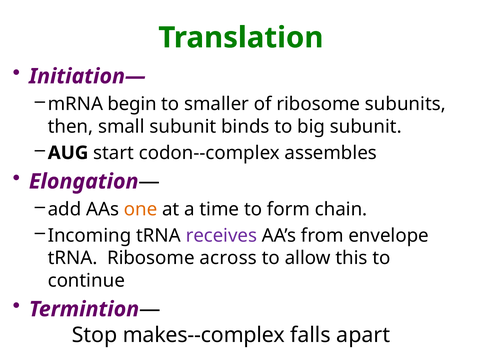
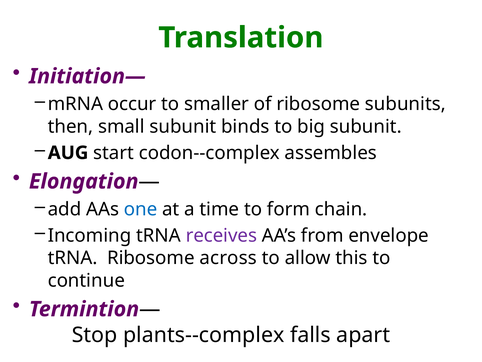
begin: begin -> occur (132, 104)
one colour: orange -> blue (141, 209)
makes--complex: makes--complex -> plants--complex (204, 334)
